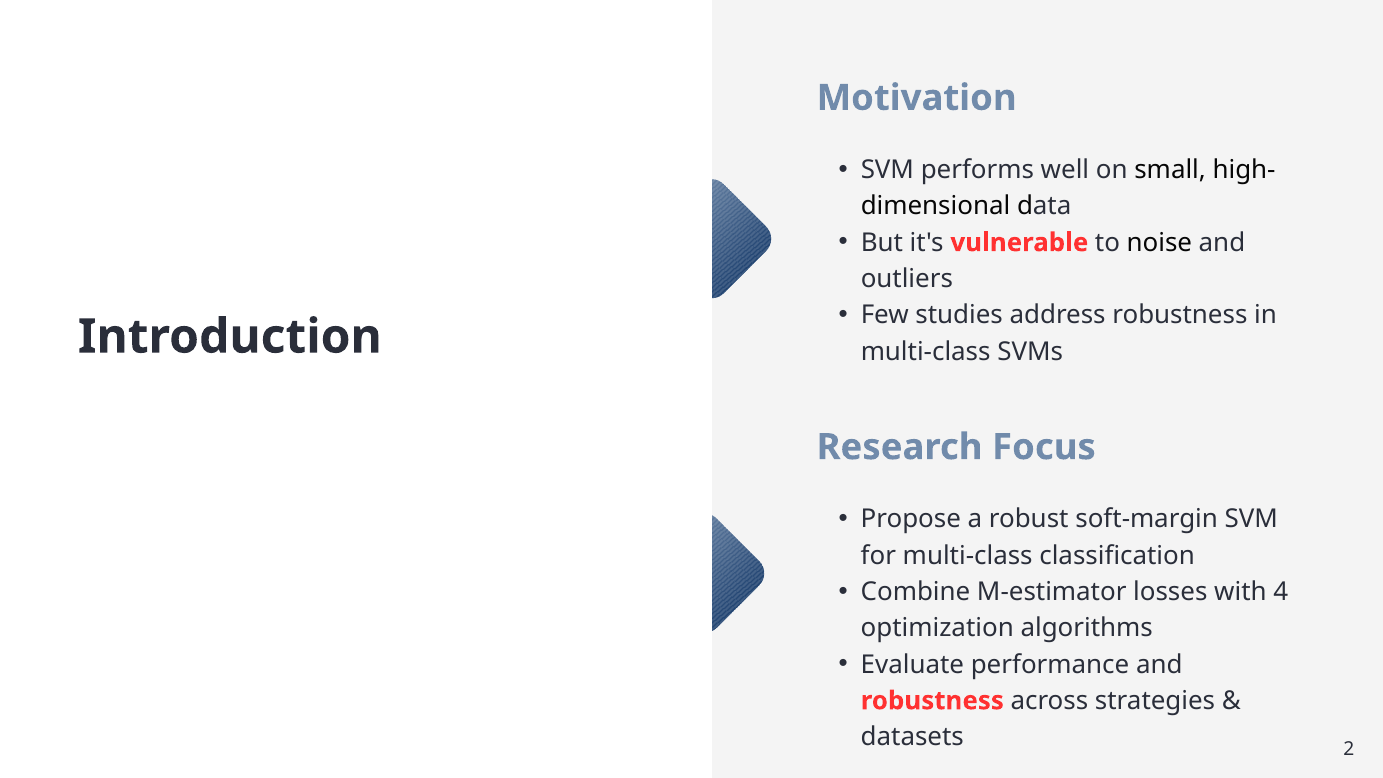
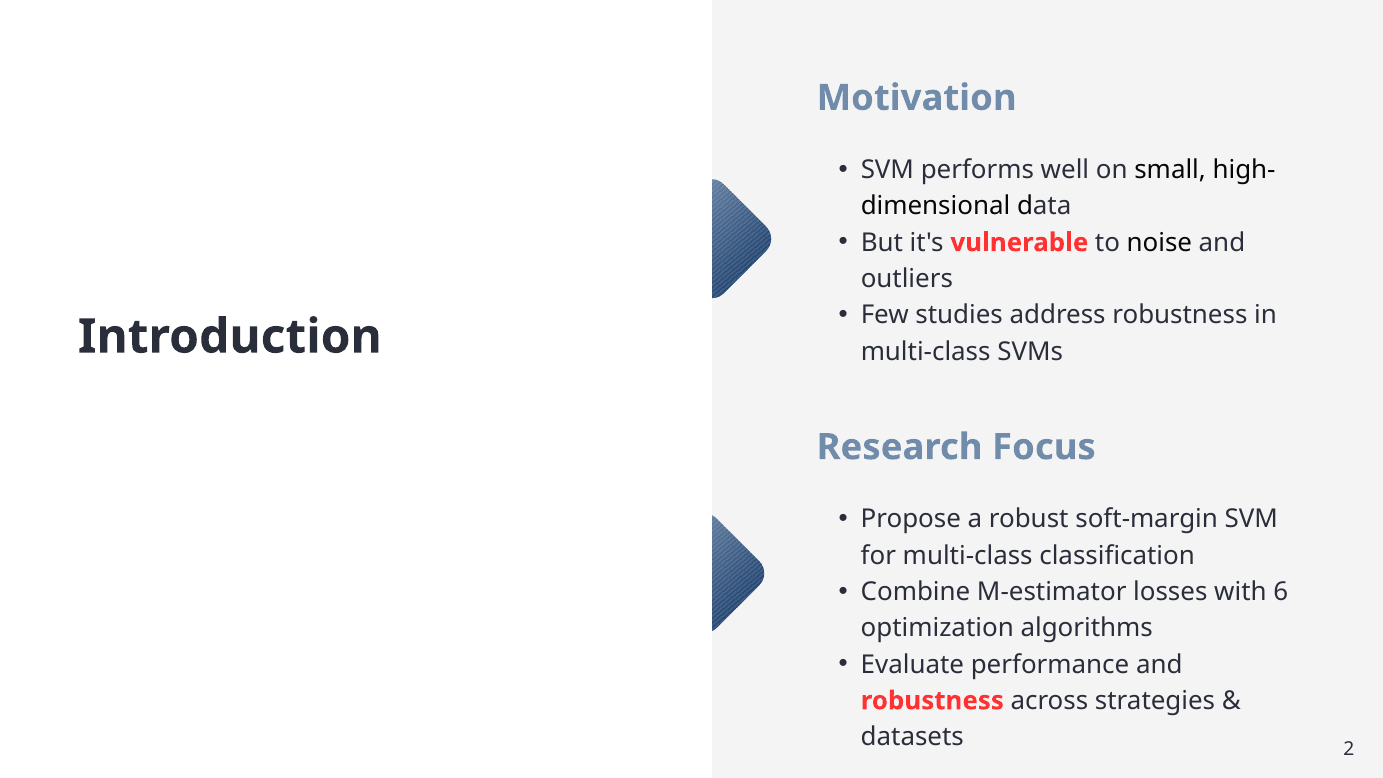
4: 4 -> 6 (1281, 592)
